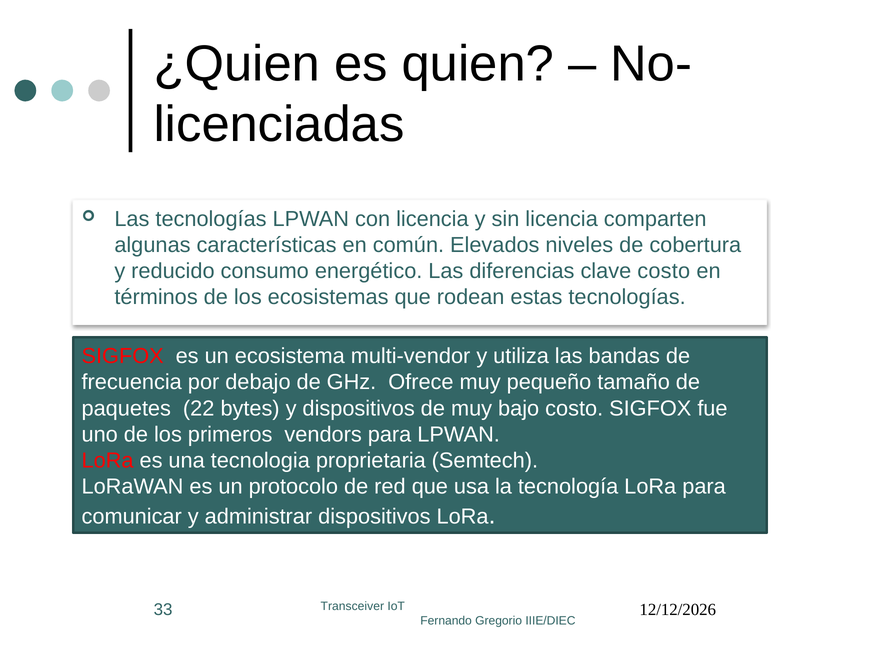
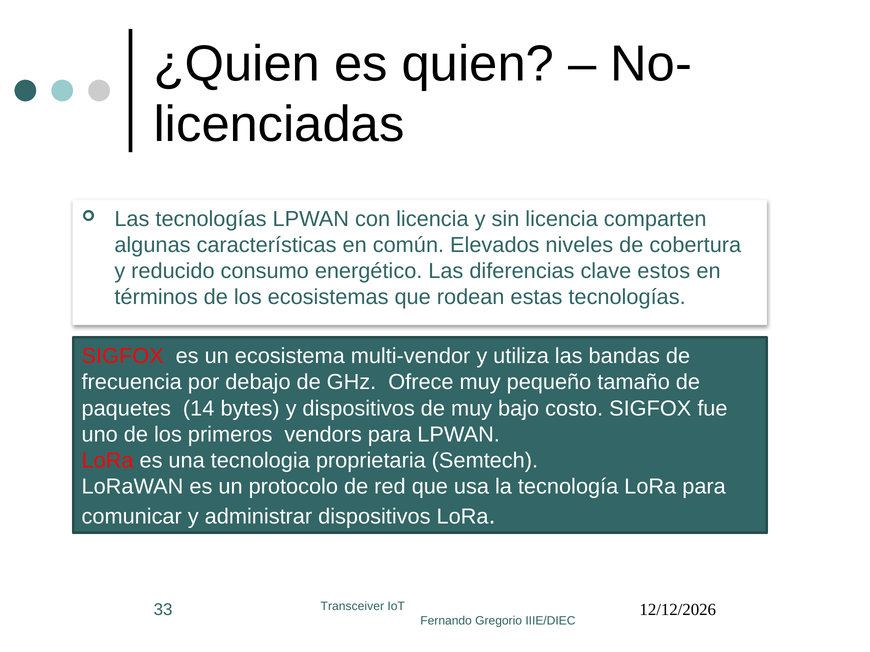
clave costo: costo -> estos (664, 271)
22: 22 -> 14 (199, 409)
